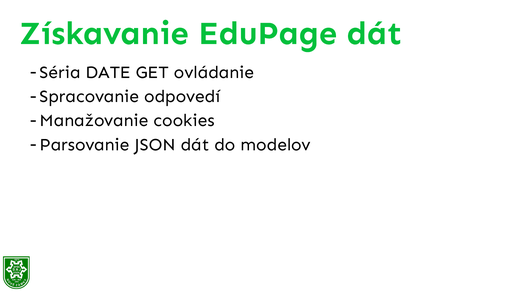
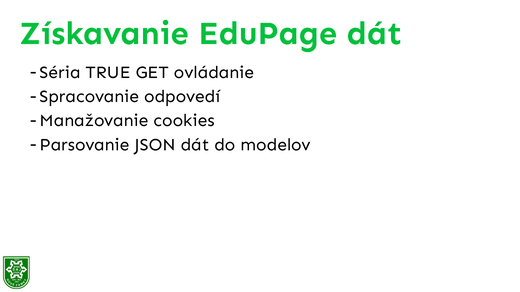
DATE: DATE -> TRUE (108, 72)
